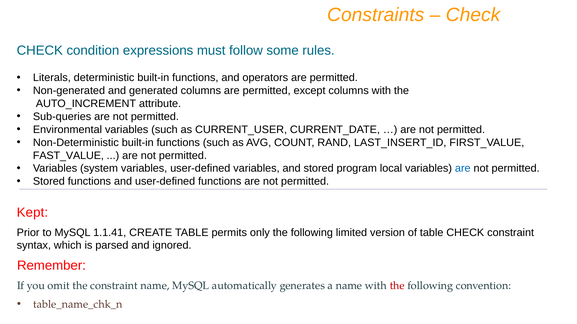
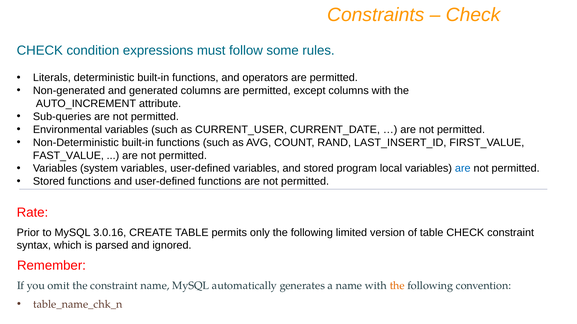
Kept: Kept -> Rate (32, 213)
1.1.41: 1.1.41 -> 3.0.16 (110, 233)
the colour: red -> orange (397, 286)
